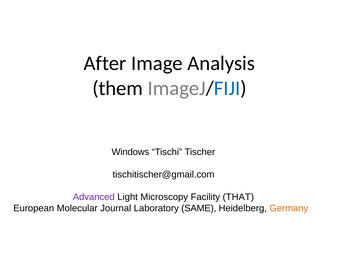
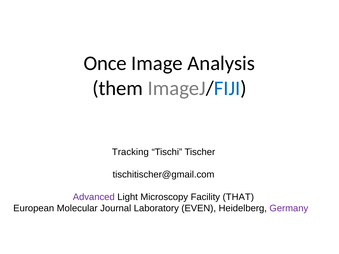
After: After -> Once (105, 63)
Windows: Windows -> Tracking (130, 152)
SAME: SAME -> EVEN (199, 209)
Germany colour: orange -> purple (289, 209)
